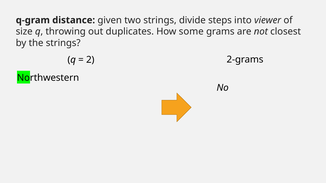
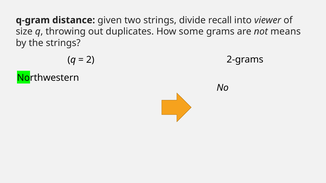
steps: steps -> recall (220, 20)
closest: closest -> means (286, 32)
